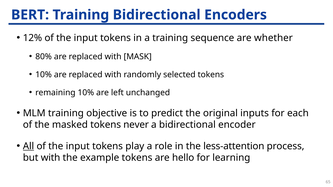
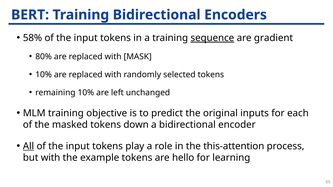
12%: 12% -> 58% (32, 38)
sequence underline: none -> present (212, 38)
whether: whether -> gradient (274, 38)
never: never -> down (136, 125)
less-attention: less-attention -> this-attention (234, 146)
